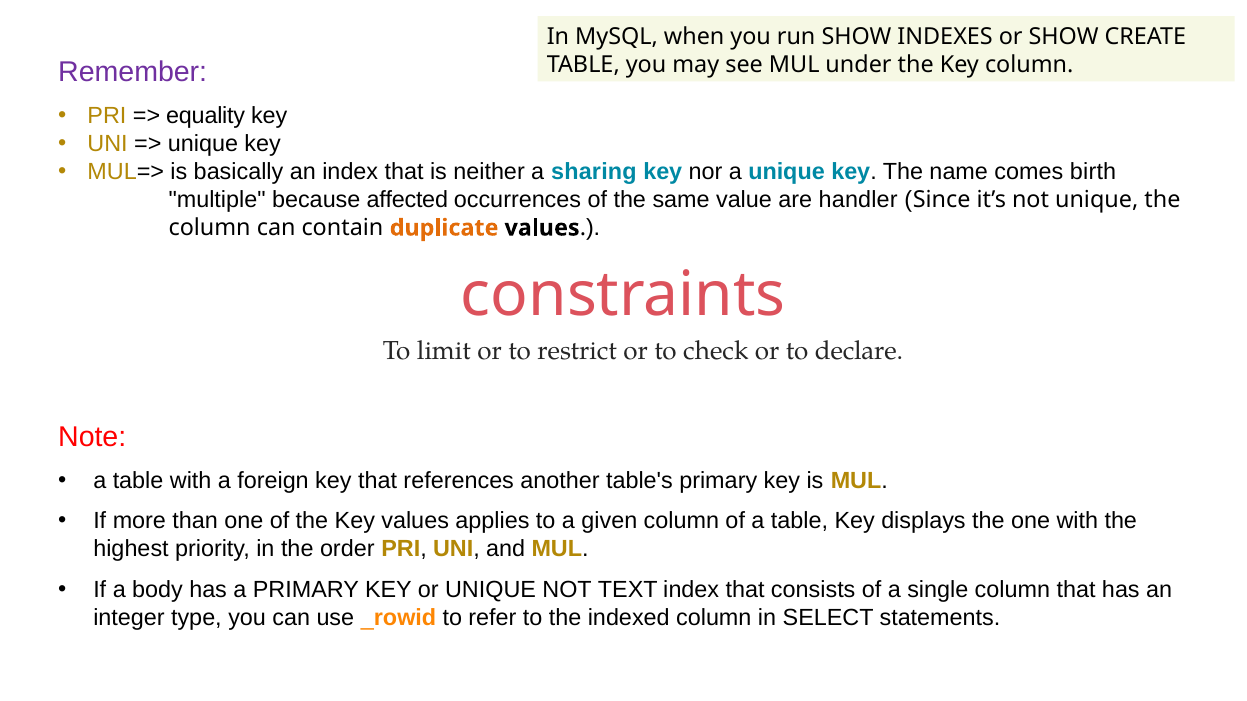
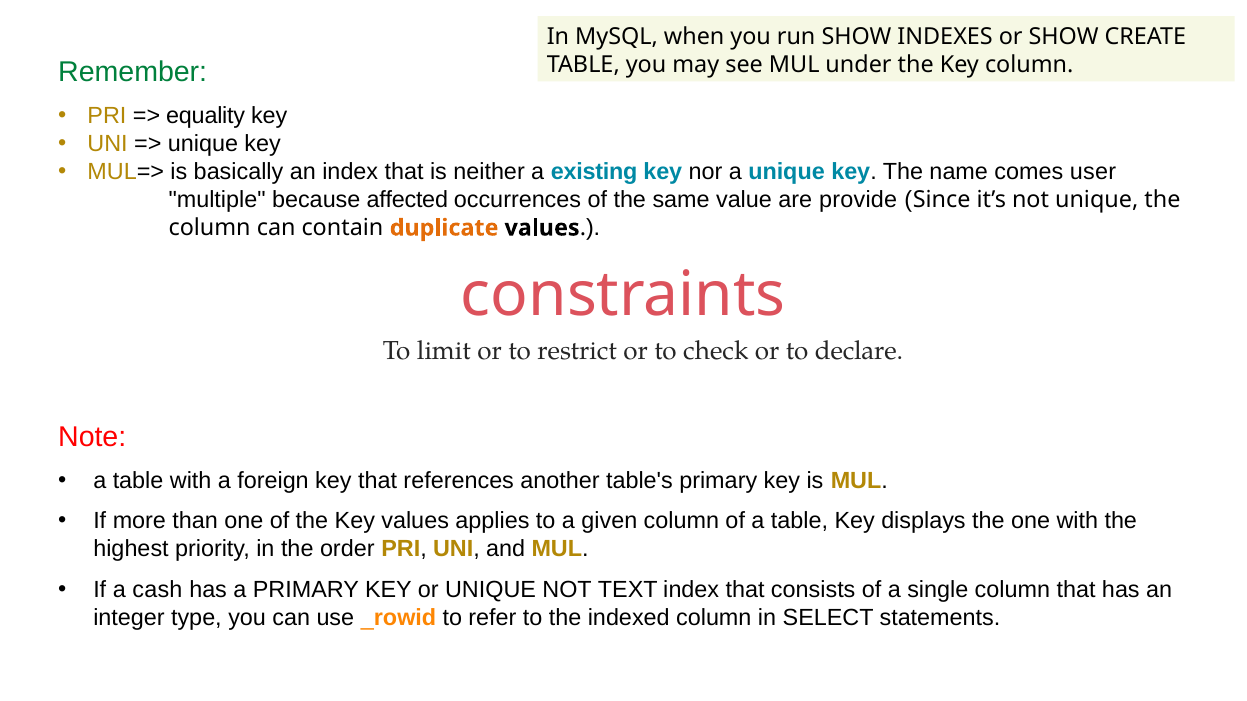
Remember colour: purple -> green (133, 72)
sharing: sharing -> existing (594, 172)
birth: birth -> user (1093, 172)
handler: handler -> provide (858, 200)
body: body -> cash (157, 590)
